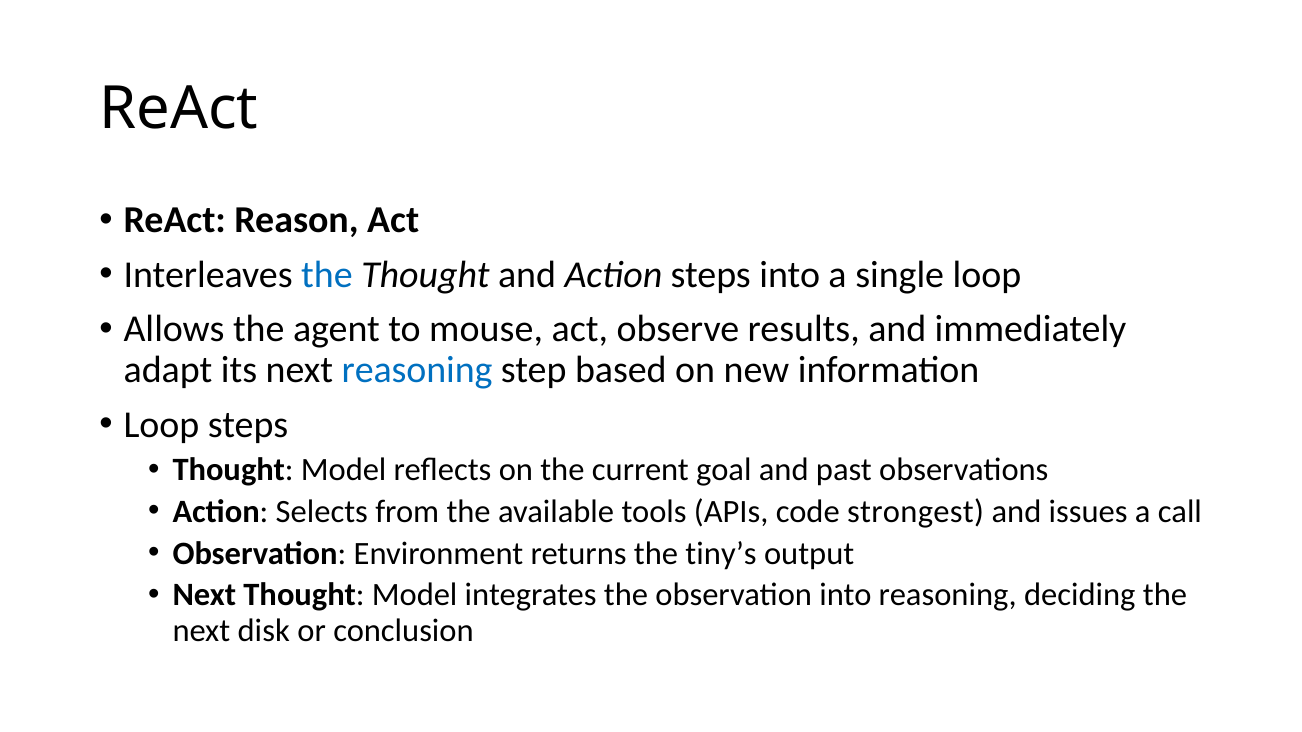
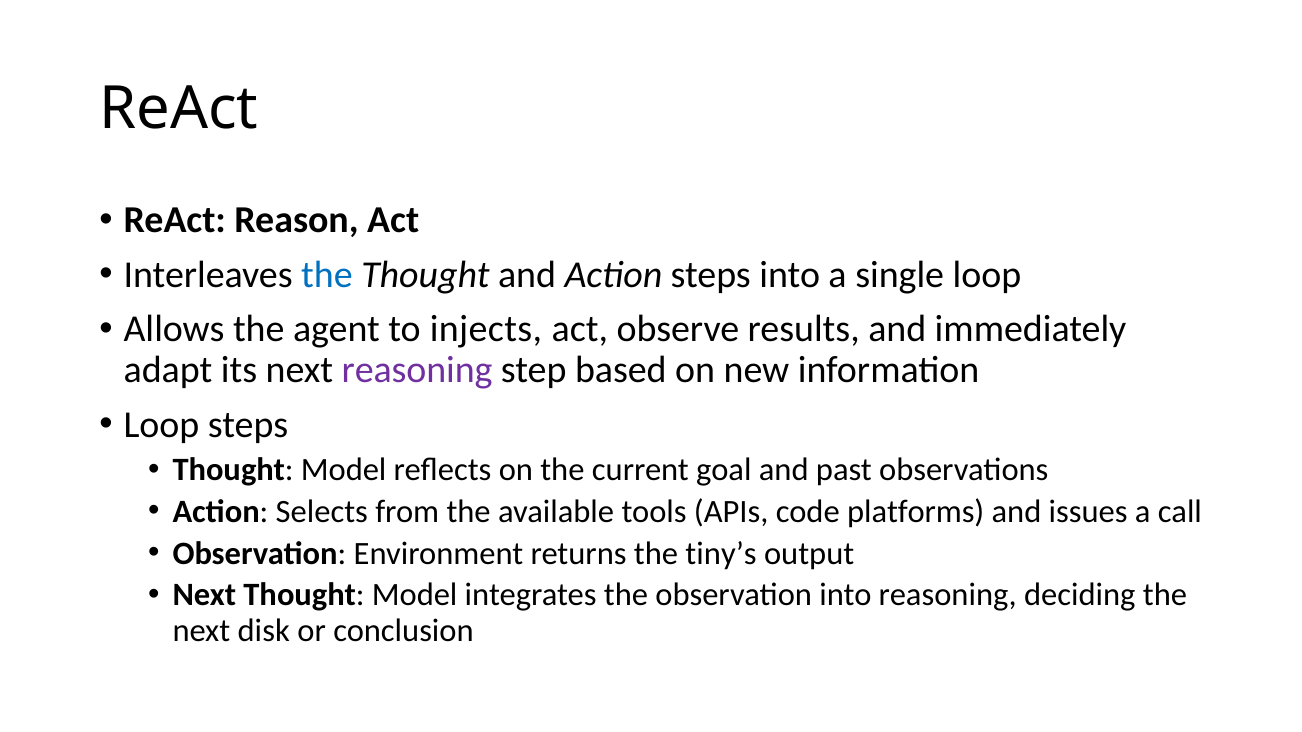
mouse: mouse -> injects (486, 329)
reasoning colour: blue -> purple (417, 370)
strongest: strongest -> platforms (916, 512)
